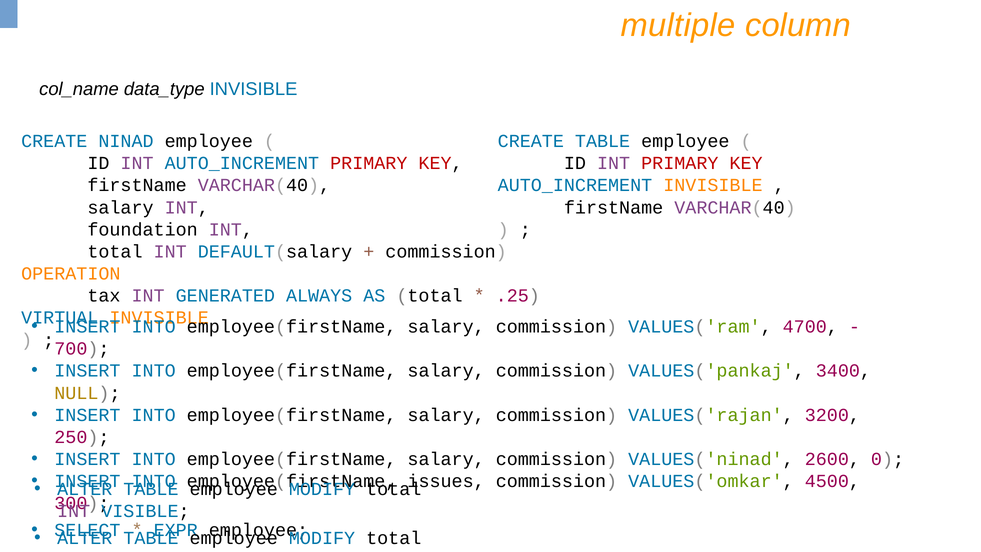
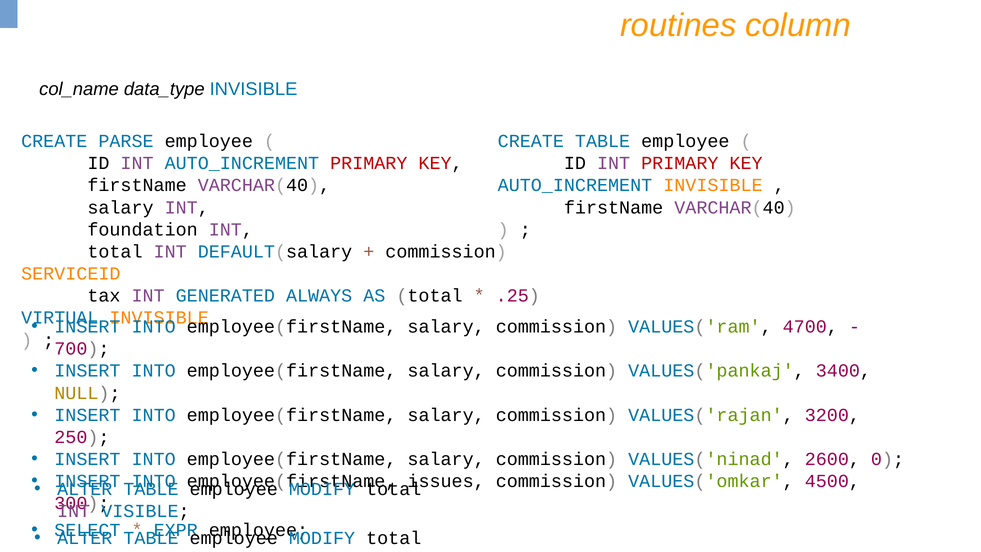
multiple: multiple -> routines (678, 26)
NINAD: NINAD -> PARSE (126, 141)
OPERATION: OPERATION -> SERVICEID (71, 274)
